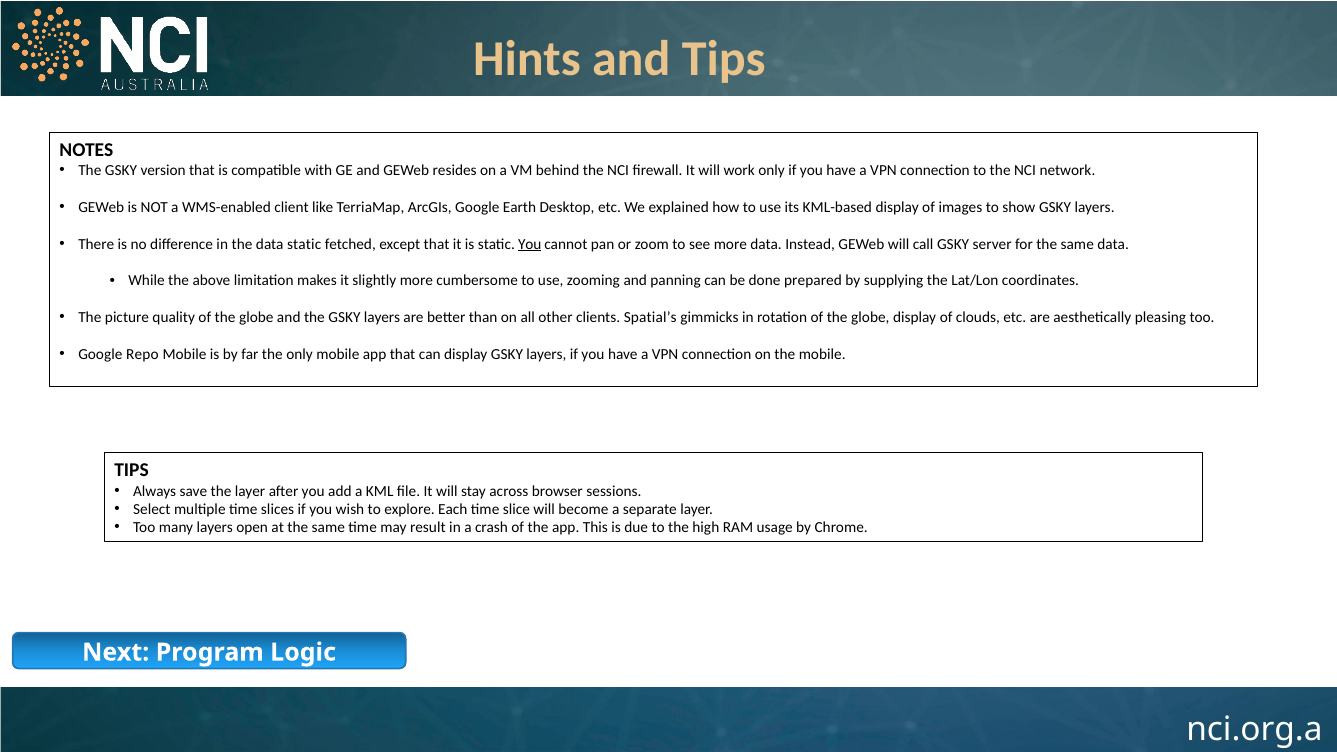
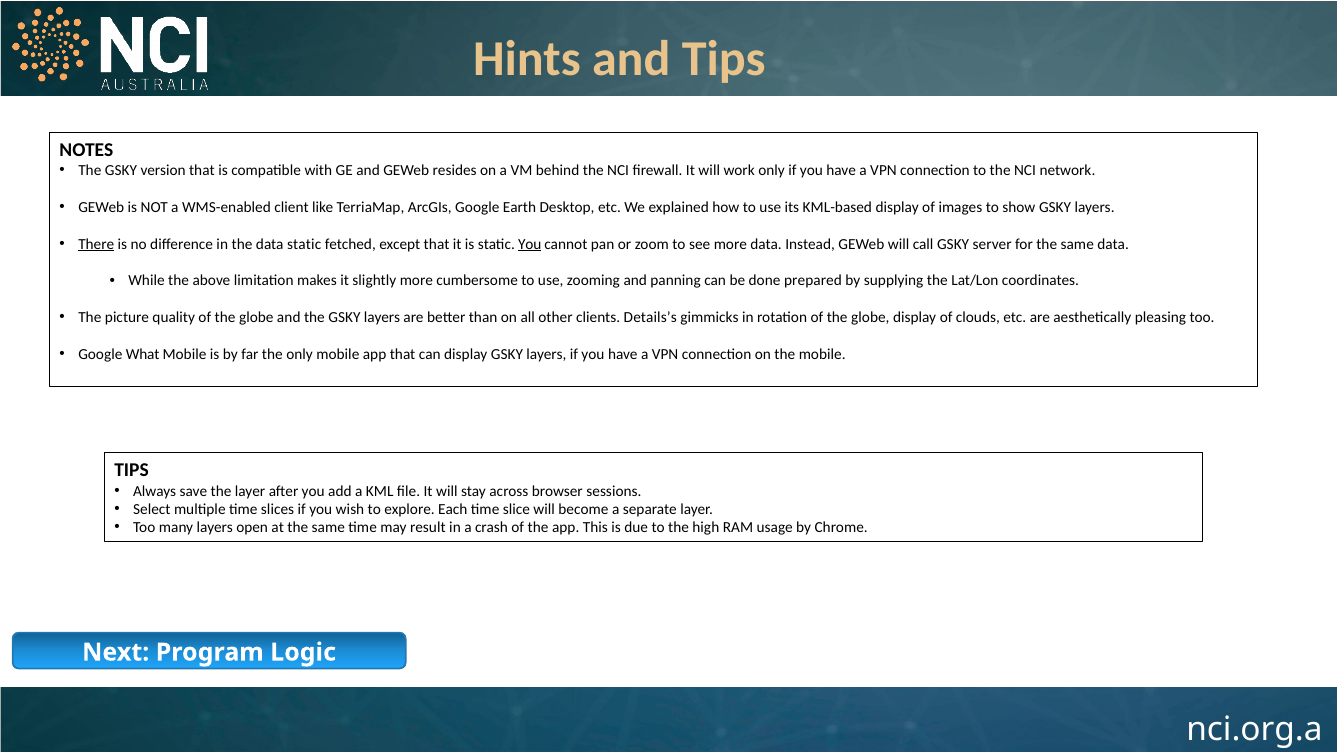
There underline: none -> present (96, 244)
Spatial’s: Spatial’s -> Details’s (650, 318)
Repo: Repo -> What (143, 355)
